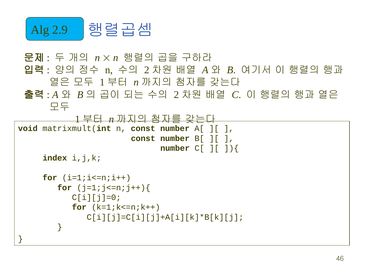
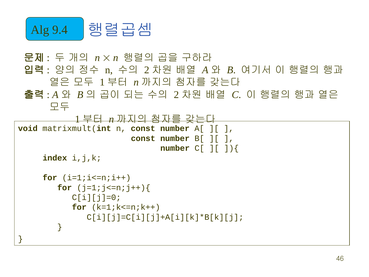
2.9: 2.9 -> 9.4 (60, 30)
